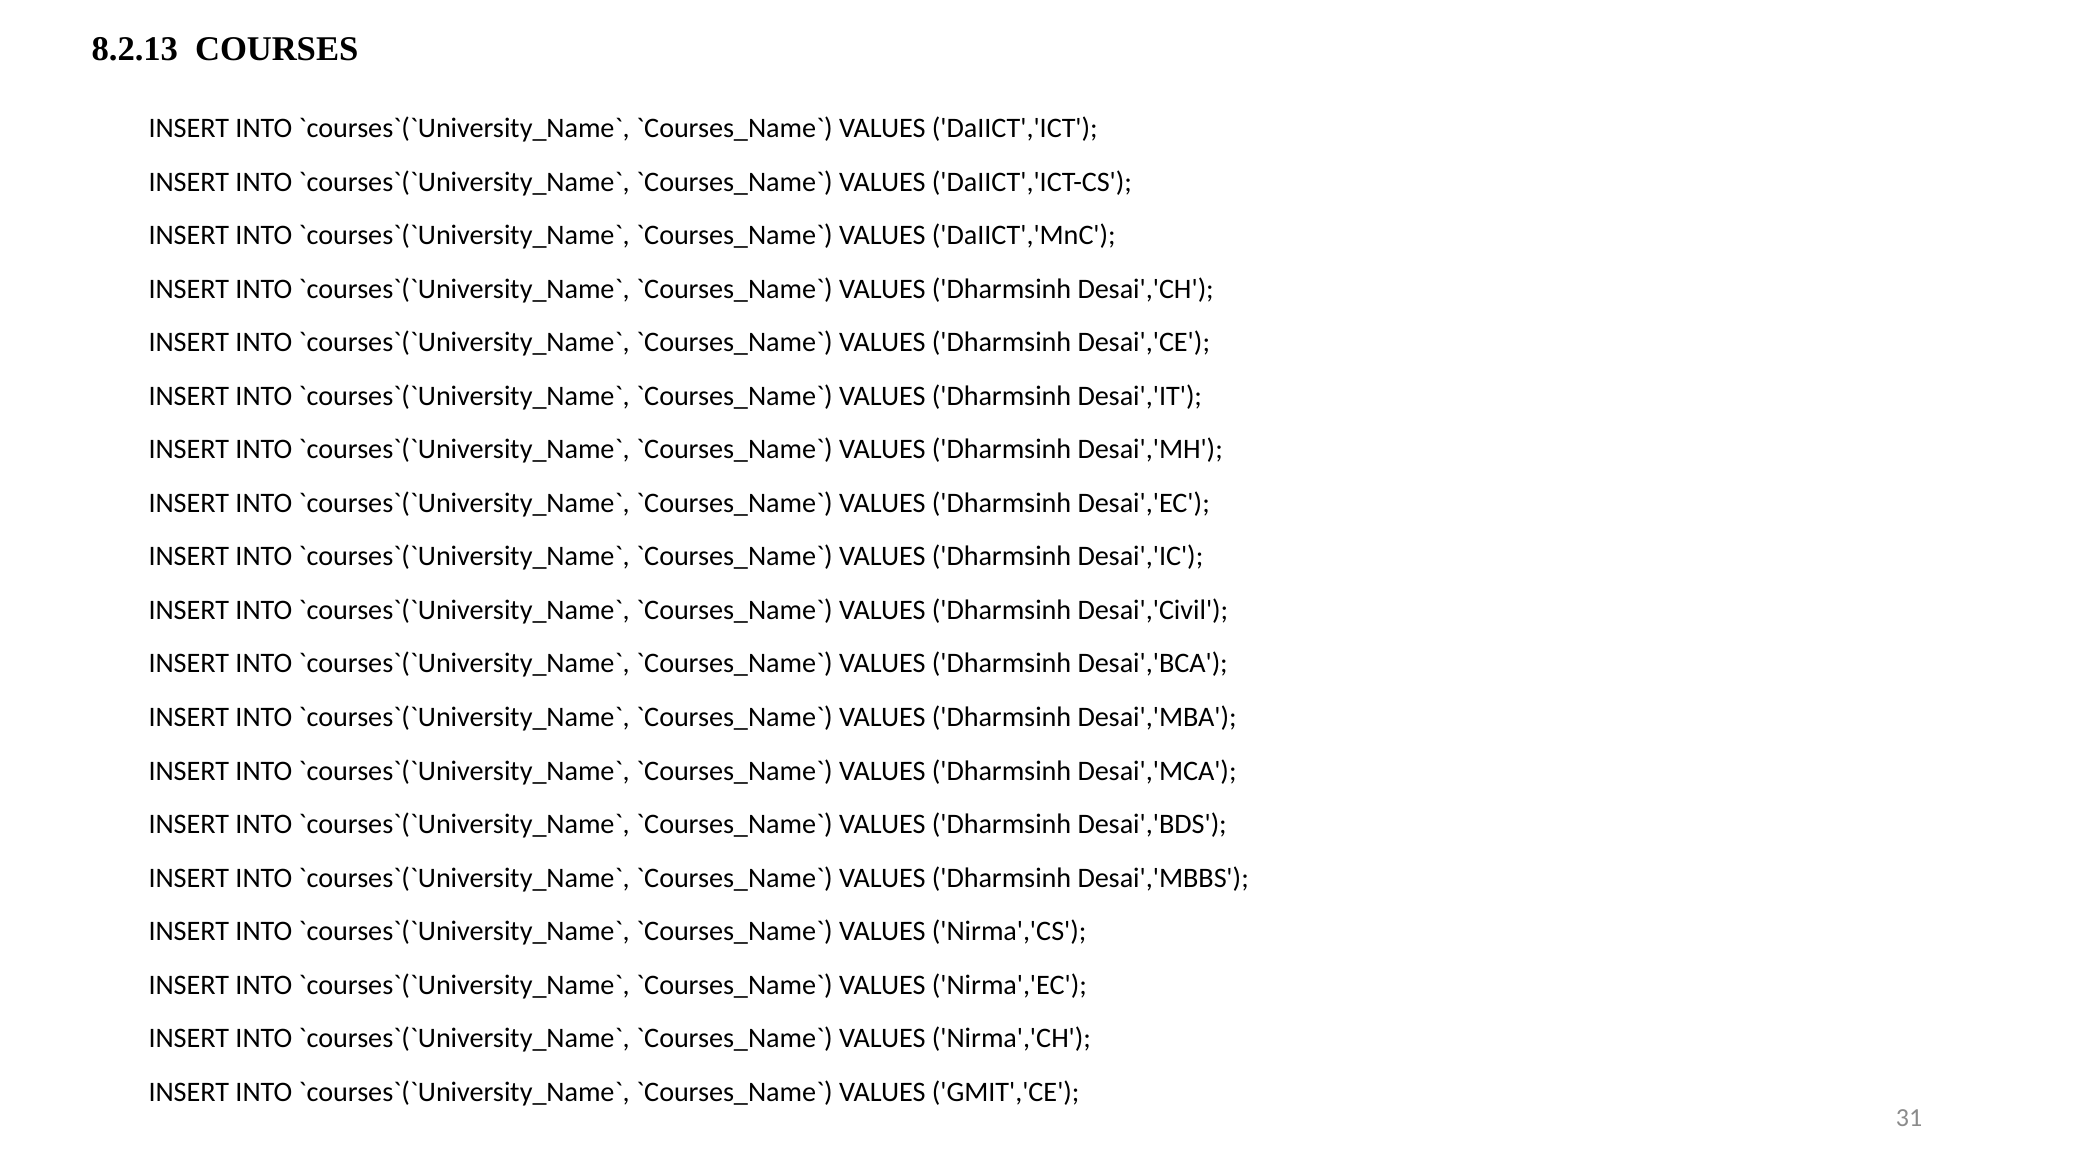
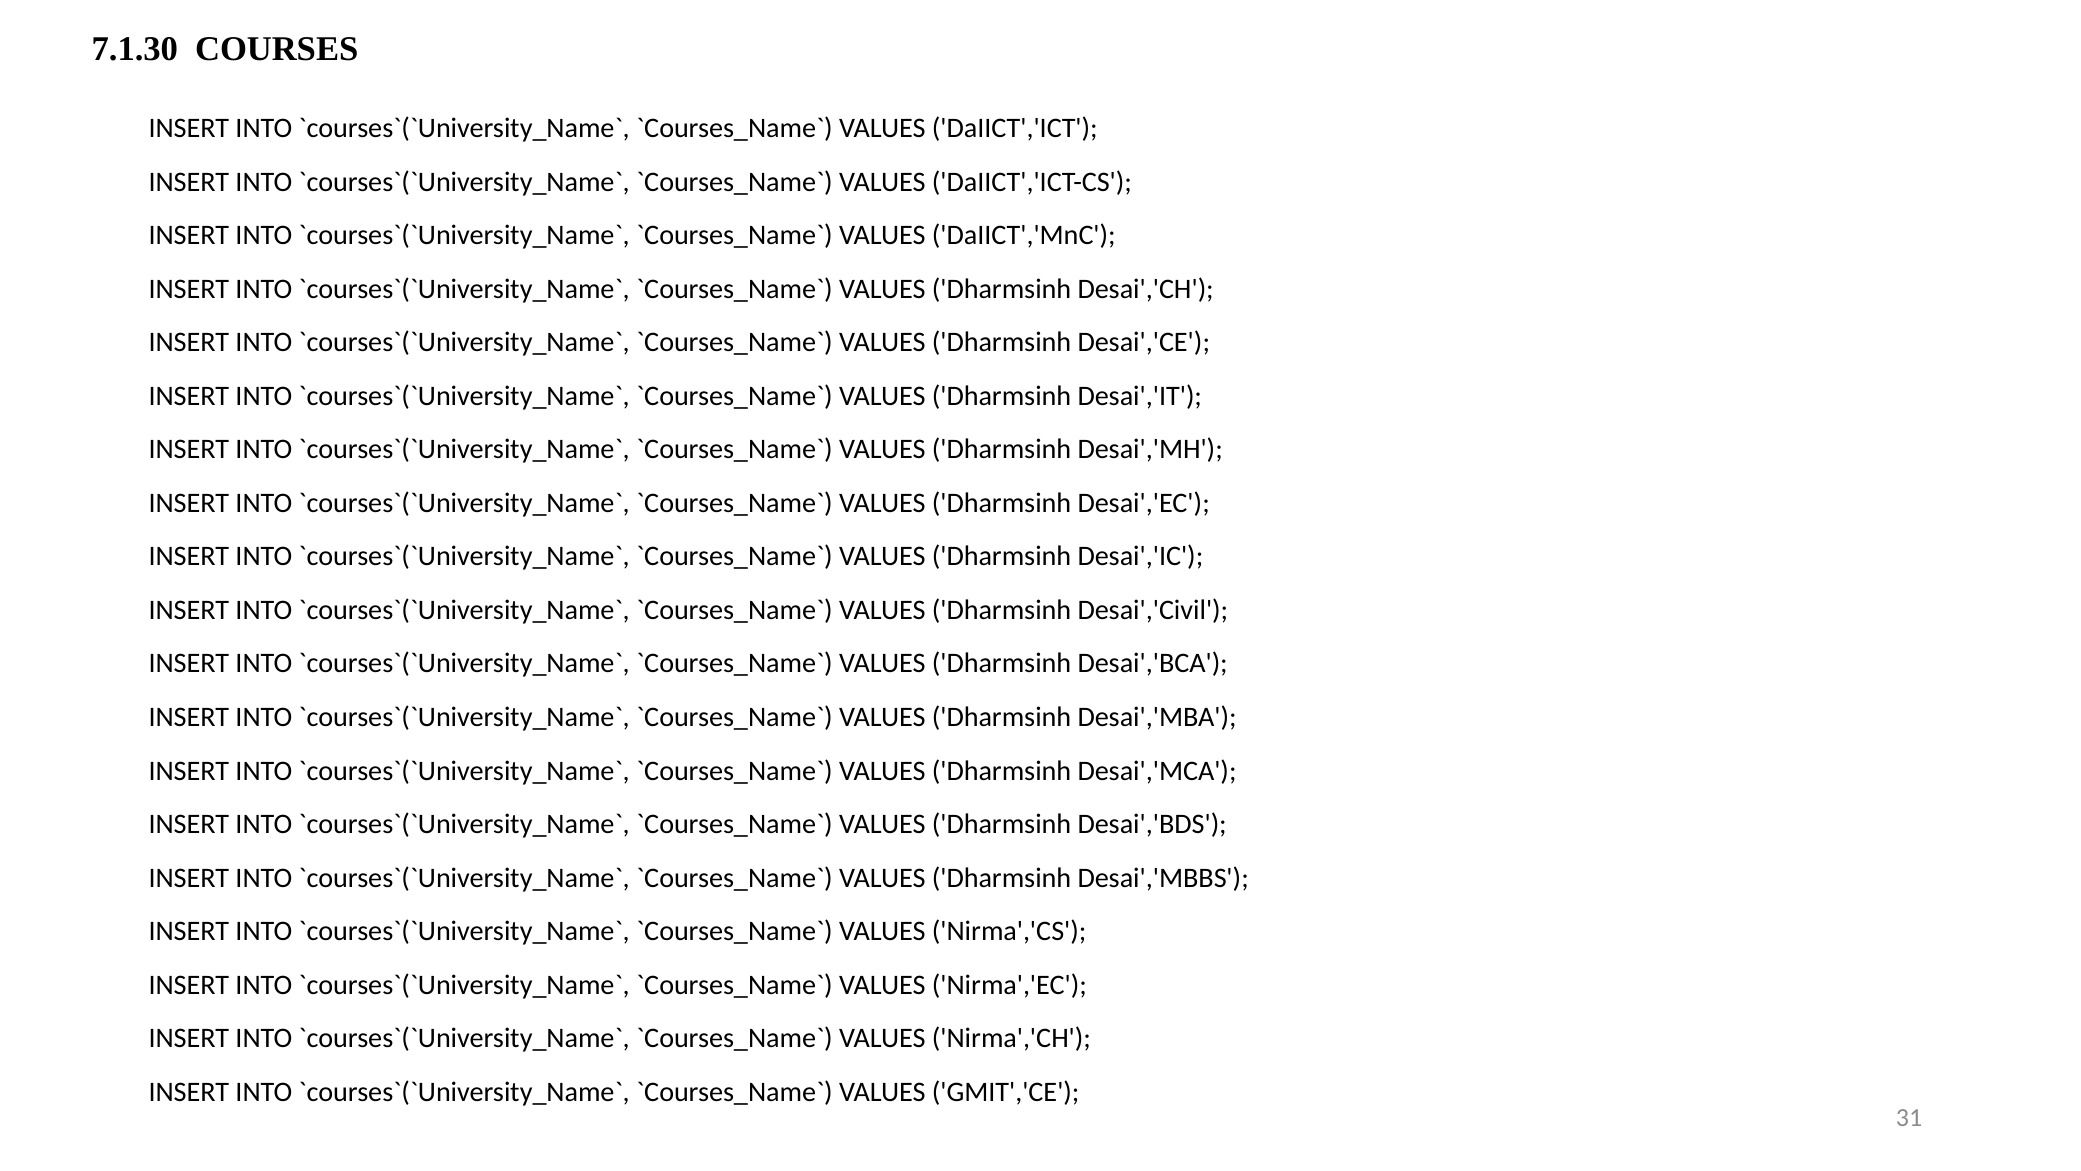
8.2.13: 8.2.13 -> 7.1.30 (135, 49)
